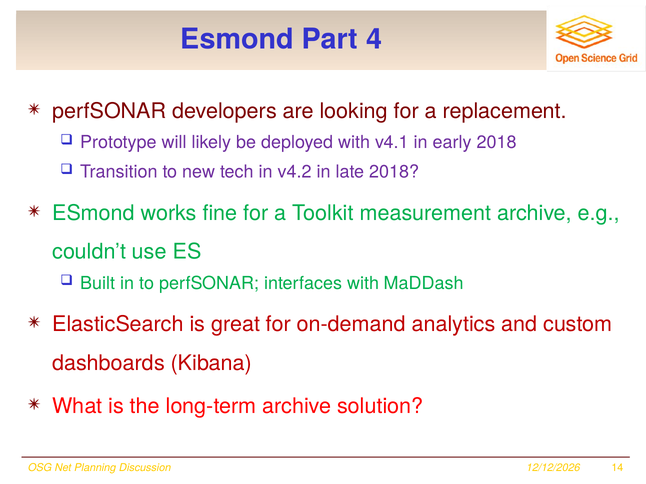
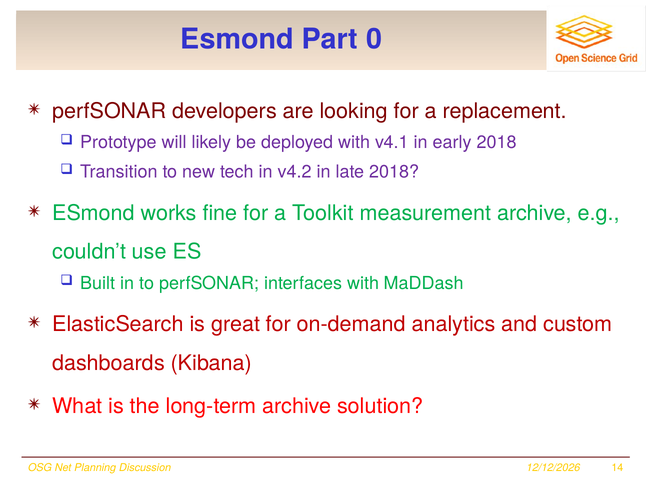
4: 4 -> 0 (374, 39)
